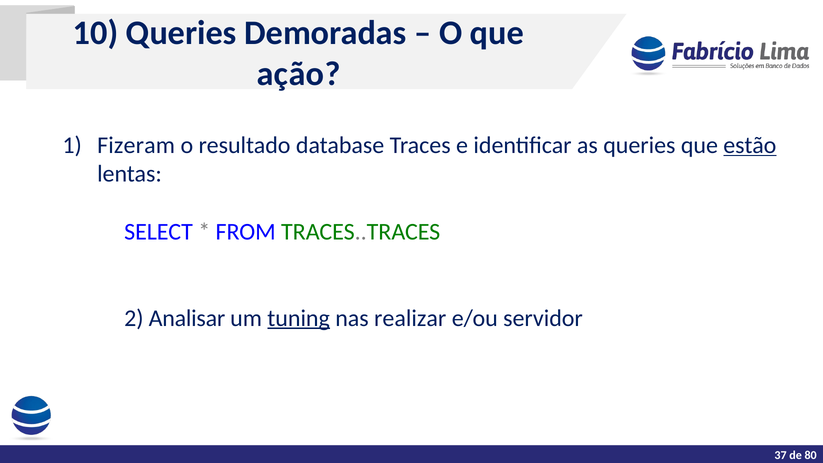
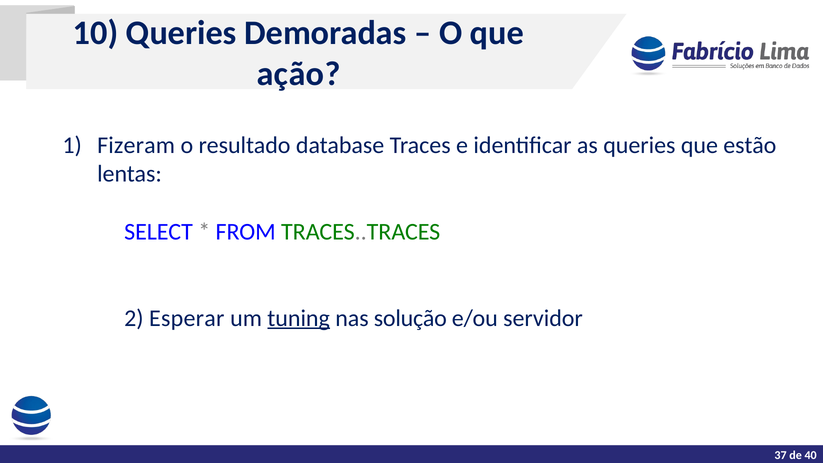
estão underline: present -> none (750, 145)
Analisar: Analisar -> Esperar (187, 318)
realizar: realizar -> solução (410, 318)
80: 80 -> 40 (811, 455)
